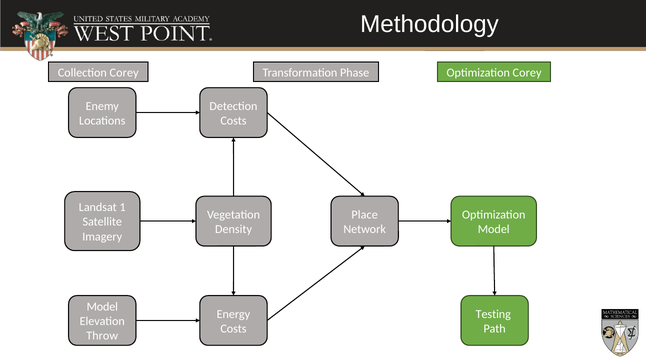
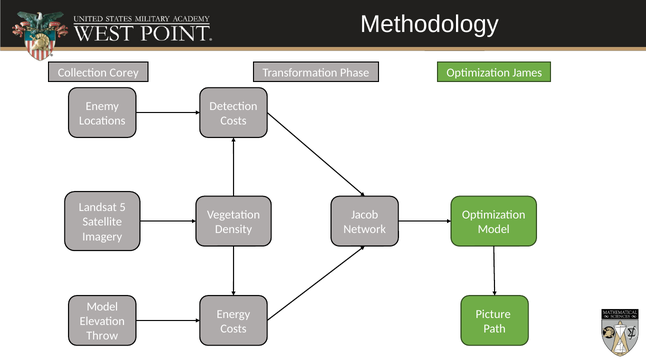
Optimization Corey: Corey -> James (527, 72)
1: 1 -> 5 (123, 207)
Place: Place -> Jacob (365, 214)
Testing: Testing -> Picture (493, 313)
